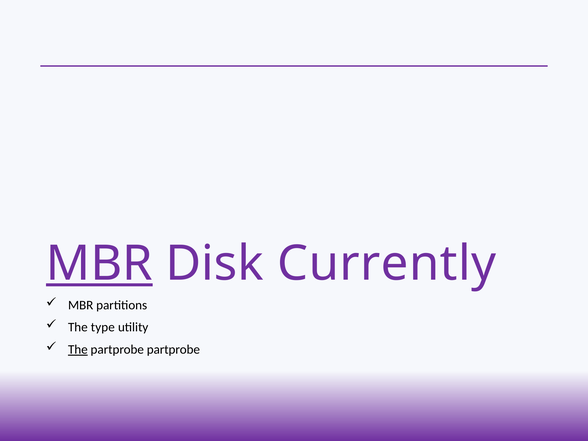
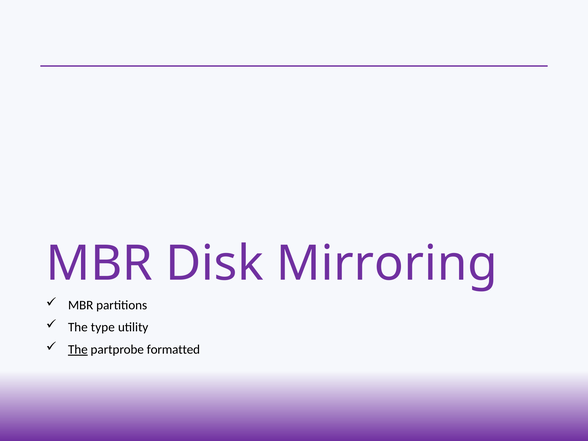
MBR underline: present -> none (99, 264)
Currently: Currently -> Mirroring (387, 264)
partprobe partprobe: partprobe -> formatted (173, 350)
